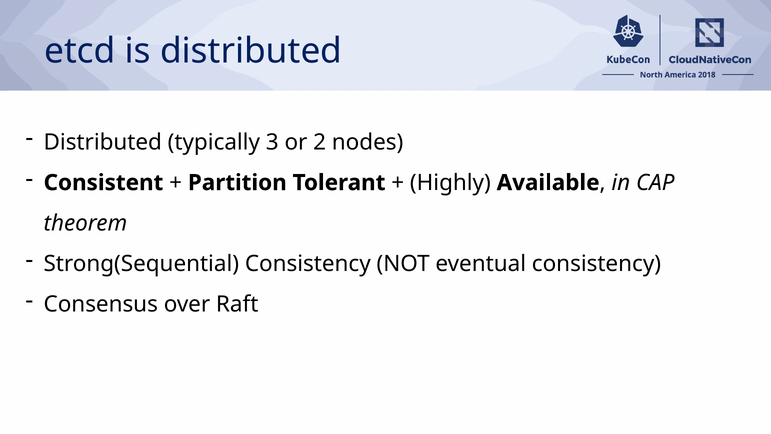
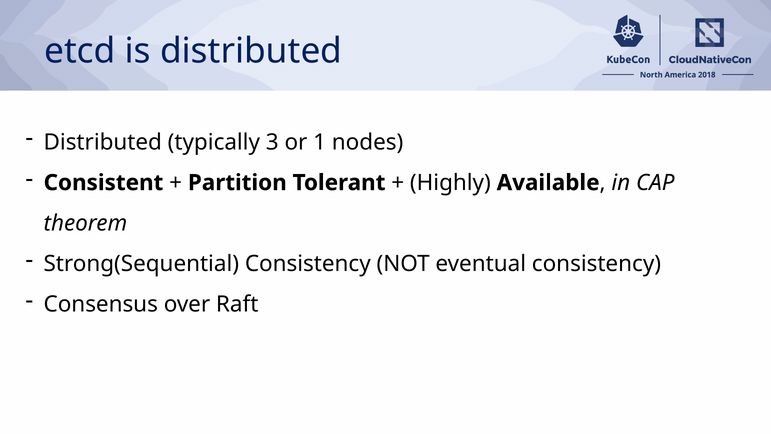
2: 2 -> 1 (320, 142)
